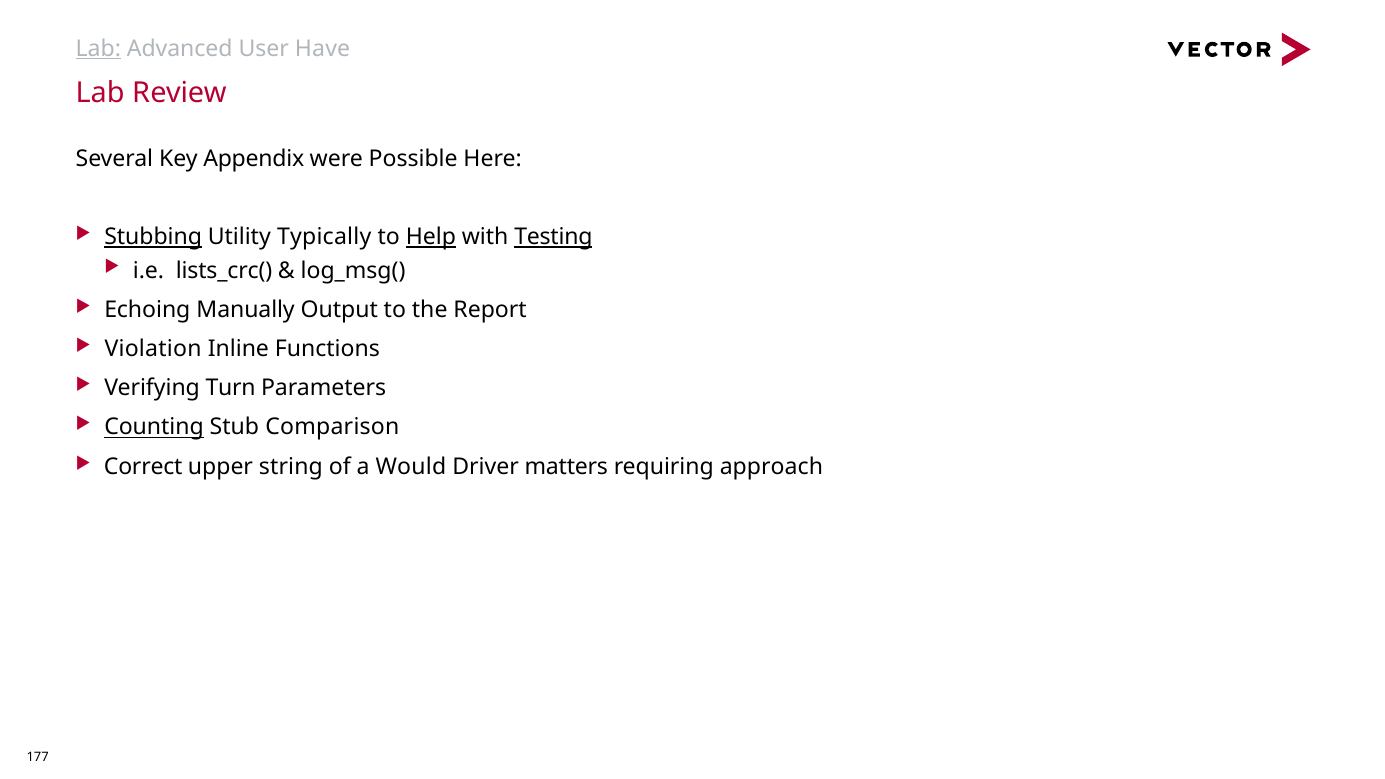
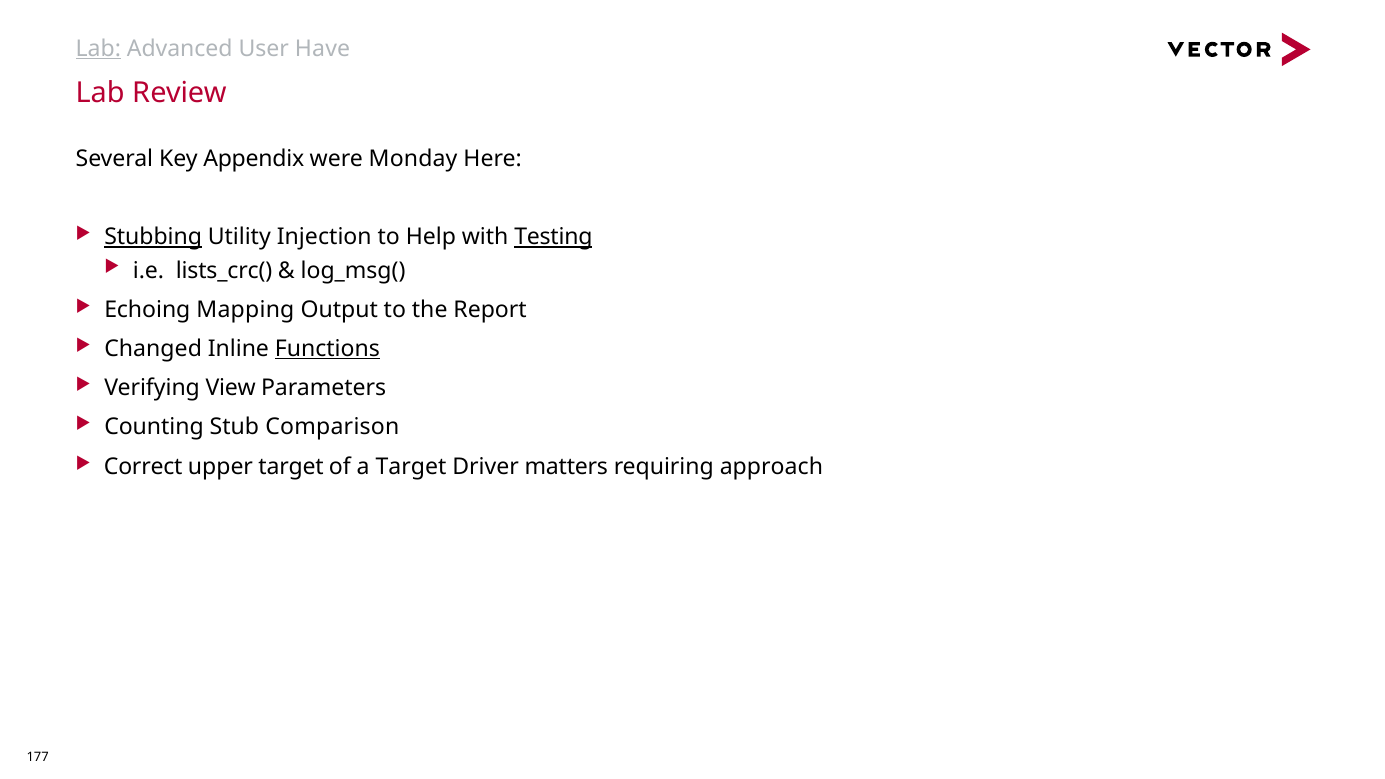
Possible: Possible -> Monday (413, 159)
Typically: Typically -> Injection (324, 237)
Help underline: present -> none (431, 237)
Manually: Manually -> Mapping (245, 310)
Violation: Violation -> Changed (153, 349)
Functions underline: none -> present (327, 349)
Turn: Turn -> View (231, 388)
Counting underline: present -> none (154, 427)
upper string: string -> target (291, 467)
a Would: Would -> Target (411, 467)
